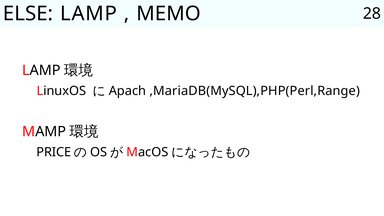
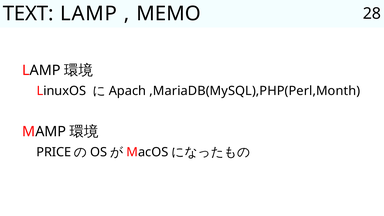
ELSE: ELSE -> TEXT (28, 14)
,MariaDB(MySQL),PHP(Perl,Range: ,MariaDB(MySQL),PHP(Perl,Range -> ,MariaDB(MySQL),PHP(Perl,Month (255, 91)
